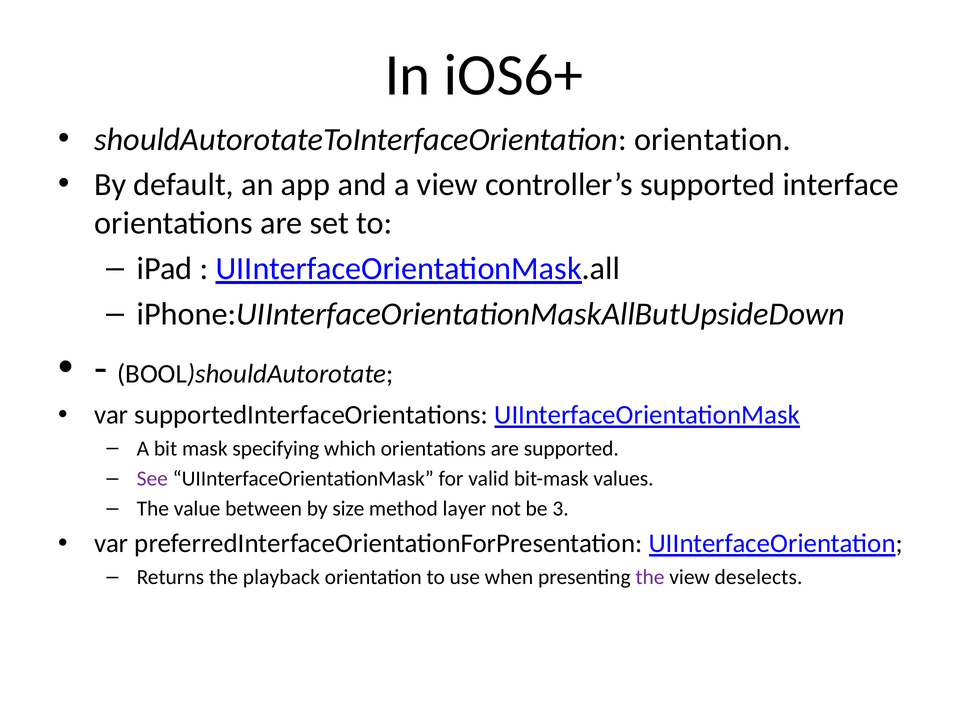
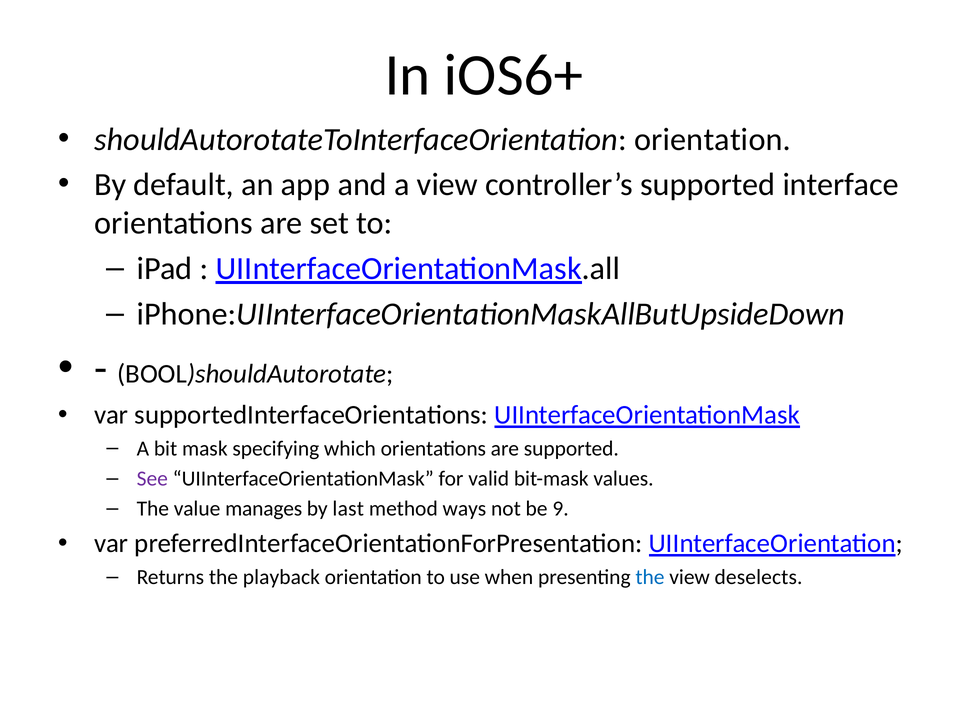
between: between -> manages (264, 509)
size: size -> last (348, 509)
layer: layer -> ways (464, 509)
3: 3 -> 9 (561, 509)
the colour: purple -> blue (650, 577)
